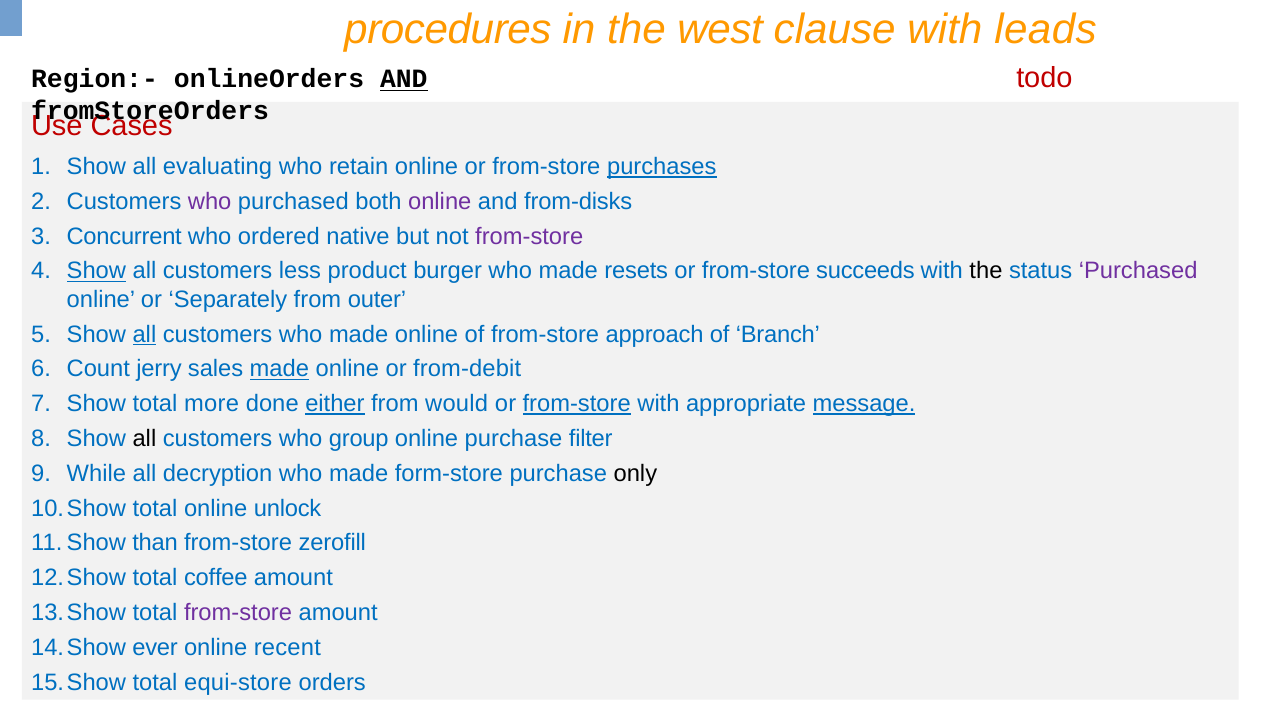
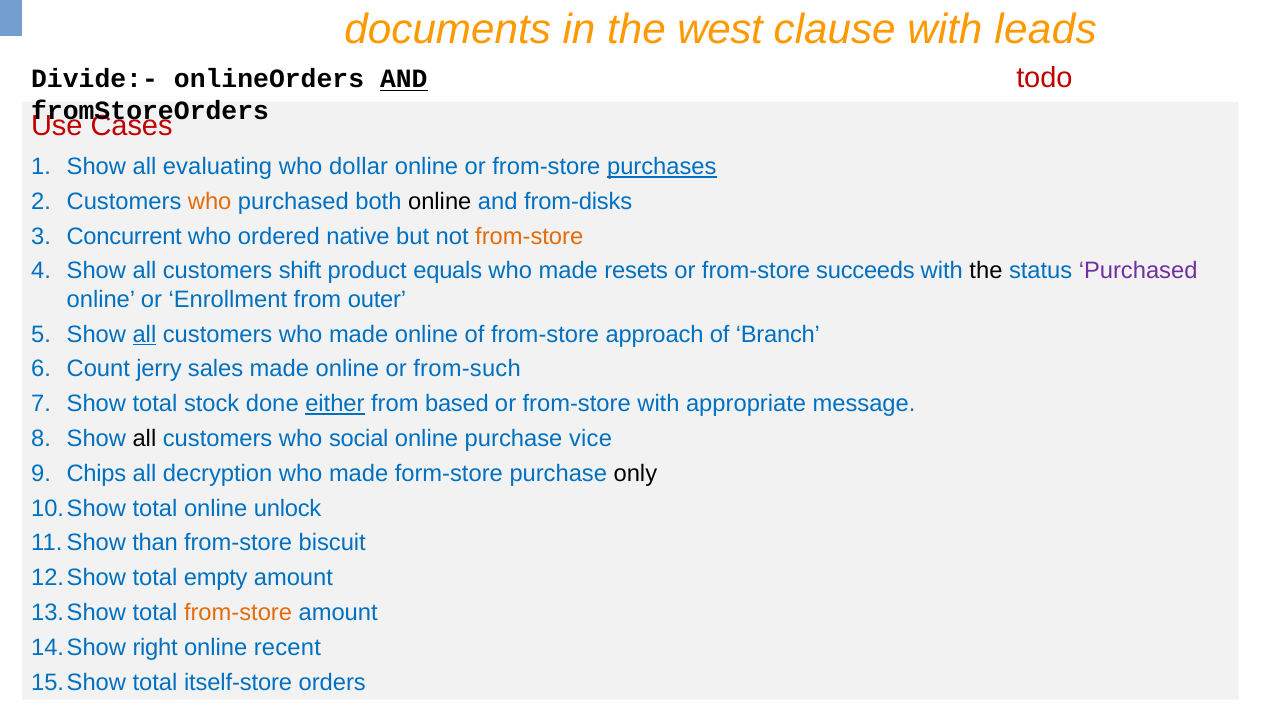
procedures: procedures -> documents (448, 29)
Region:-: Region:- -> Divide:- (95, 79)
retain: retain -> dollar (359, 167)
who colour: purple -> orange (210, 202)
online colour: purple -> black (440, 202)
from-store colour: purple -> orange (529, 236)
Show underline: present -> none (96, 271)
less: less -> shift (300, 271)
burger: burger -> equals (448, 271)
Separately: Separately -> Enrollment (228, 300)
made underline: present -> none (279, 369)
from-debit: from-debit -> from-such (467, 369)
more: more -> stock (212, 404)
would: would -> based (457, 404)
from-store underline: present -> none (577, 404)
message underline: present -> none (864, 404)
group: group -> social (359, 439)
filter: filter -> vice (591, 439)
While: While -> Chips (96, 474)
zerofill: zerofill -> biscuit (332, 543)
coffee: coffee -> empty (216, 578)
from-store colour: purple -> orange (238, 613)
ever: ever -> right (155, 648)
equi-store: equi-store -> itself-store (238, 682)
